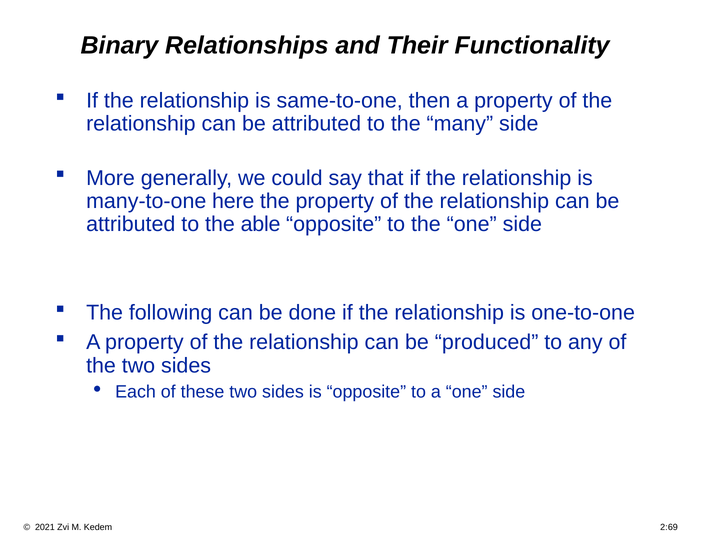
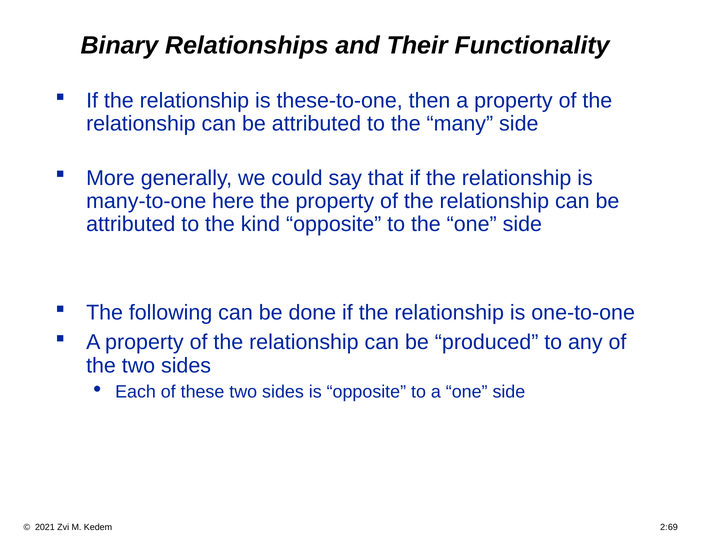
same-to-one: same-to-one -> these-to-one (340, 101)
able: able -> kind (260, 224)
